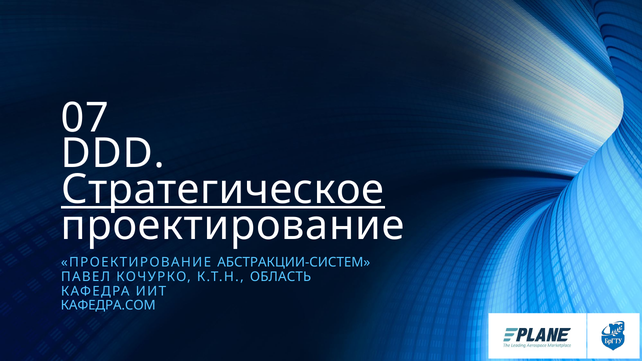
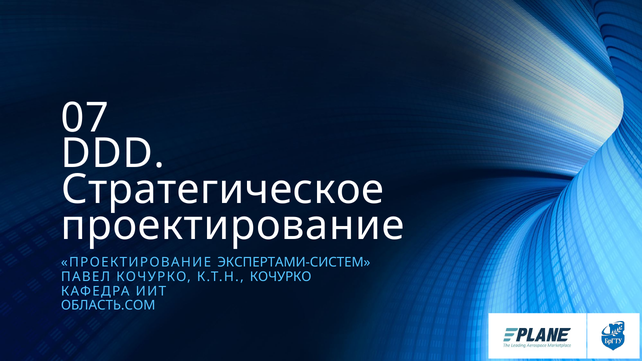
Стратегическое underline: present -> none (223, 190)
АБСТРАКЦИИ-СИСТЕМ: АБСТРАКЦИИ-СИСТЕМ -> ЭКСПЕРТАМИ-СИСТЕМ (294, 262)
К.Т.Н ОБЛАСТЬ: ОБЛАСТЬ -> КОЧУРКО (281, 277)
КАФЕДРА.COM: КАФЕДРА.COM -> ОБЛАСТЬ.COM (108, 306)
